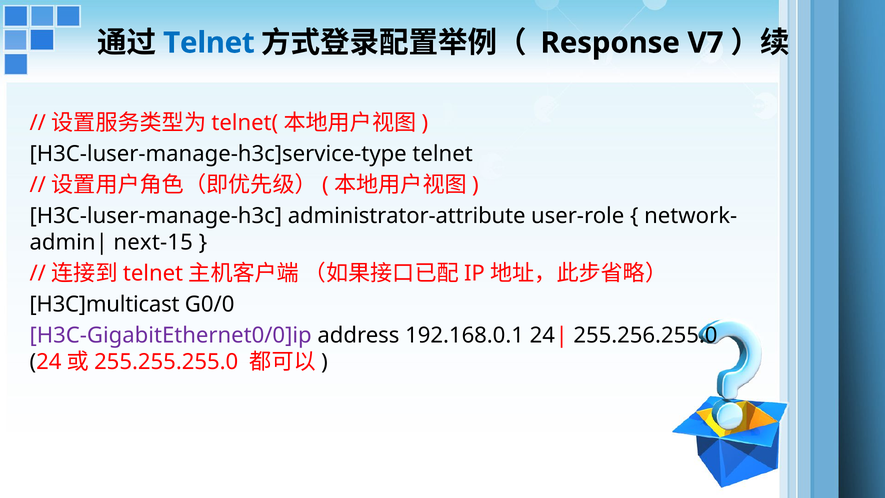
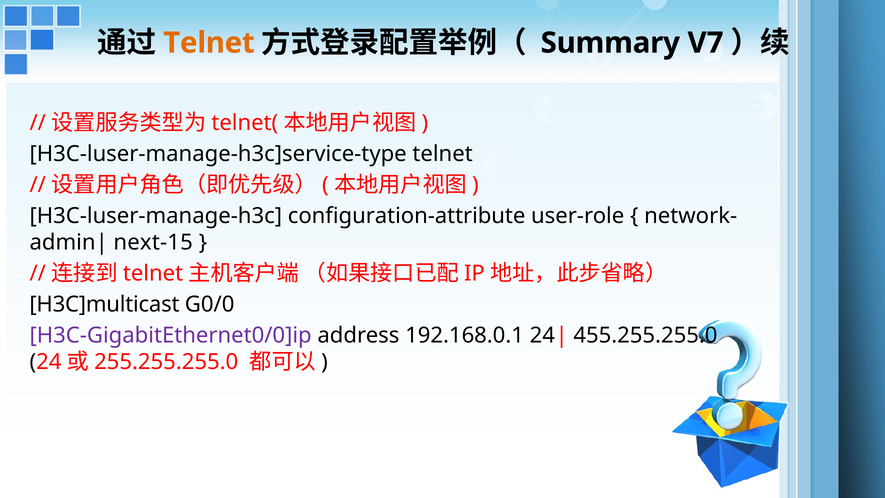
Telnet colour: blue -> orange (209, 43)
Response: Response -> Summary (610, 43)
administrator-attribute: administrator-attribute -> configuration-attribute (407, 216)
255.256.255.0: 255.256.255.0 -> 455.255.255.0 (645, 335)
